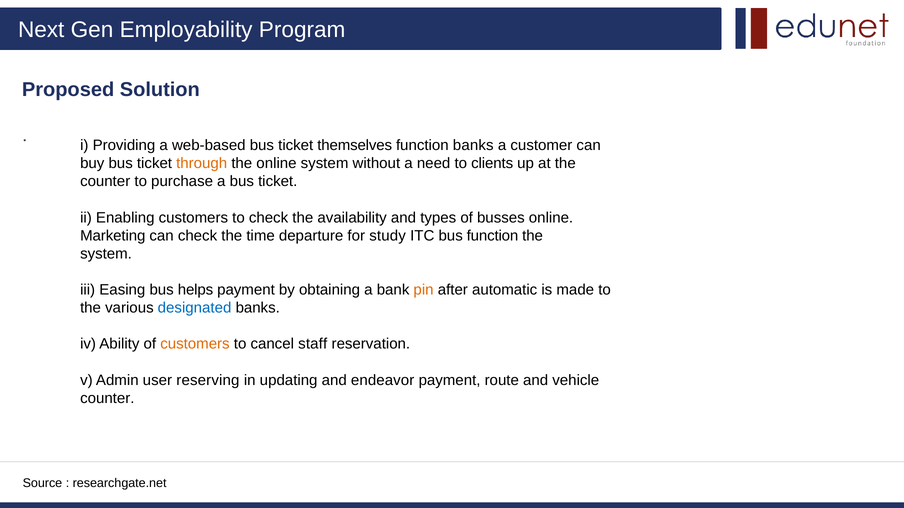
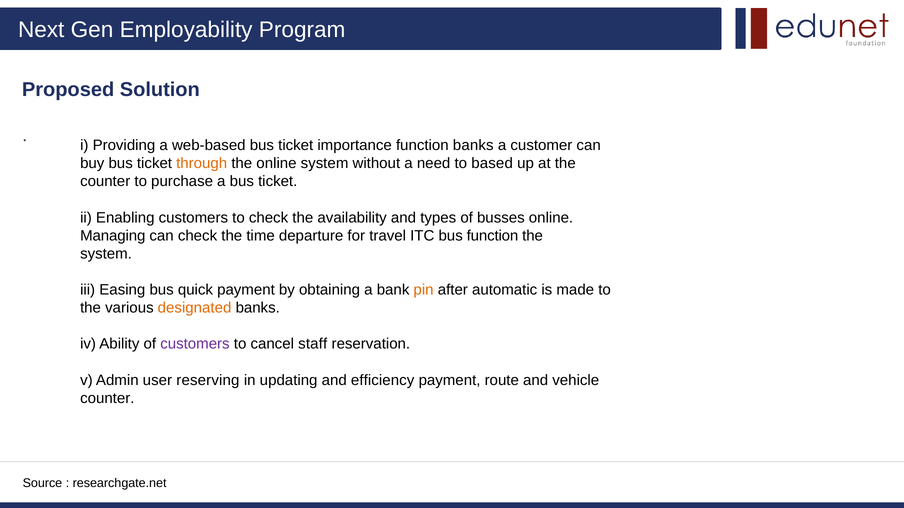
themselves: themselves -> importance (355, 145)
clients: clients -> based (492, 164)
Marketing: Marketing -> Managing (113, 236)
study: study -> travel (388, 236)
helps: helps -> quick (195, 290)
designated colour: blue -> orange (195, 308)
customers colour: orange -> purple (195, 344)
endeavor: endeavor -> efficiency (383, 381)
